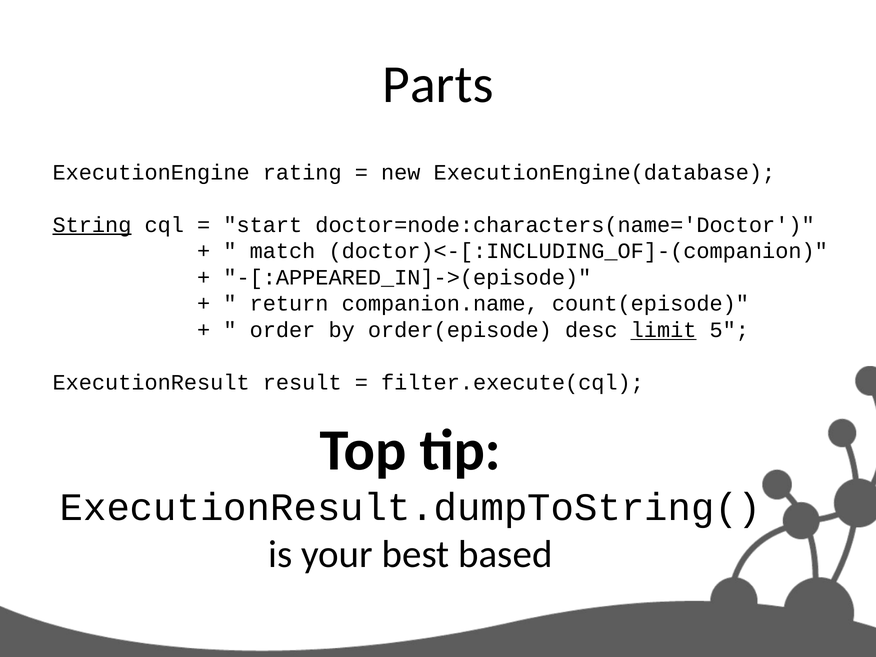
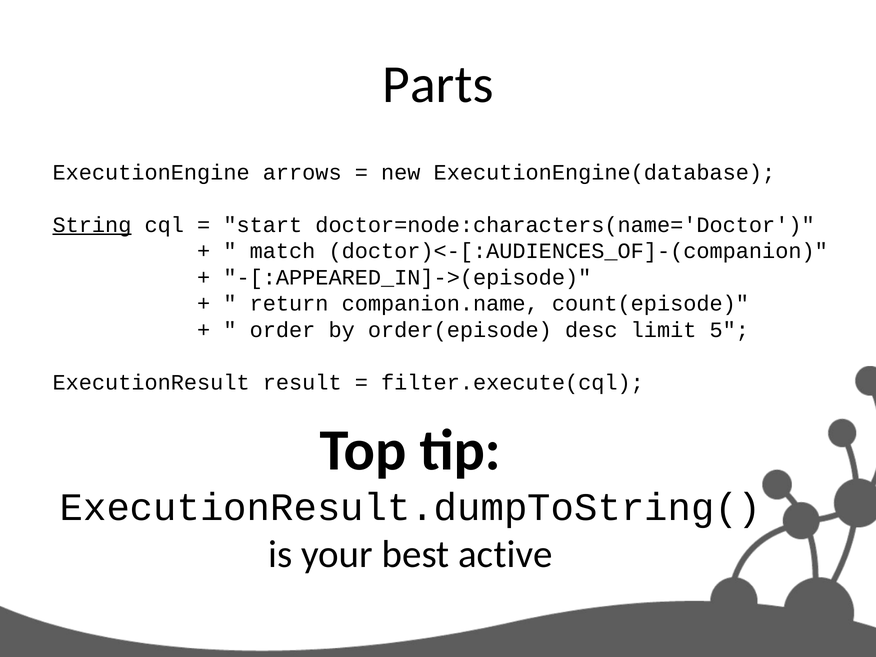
rating: rating -> arrows (302, 172)
doctor)<-[:INCLUDING_OF]-(companion: doctor)<-[:INCLUDING_OF]-(companion -> doctor)<-[:AUDIENCES_OF]-(companion (578, 251)
limit underline: present -> none (664, 330)
based: based -> active (505, 554)
